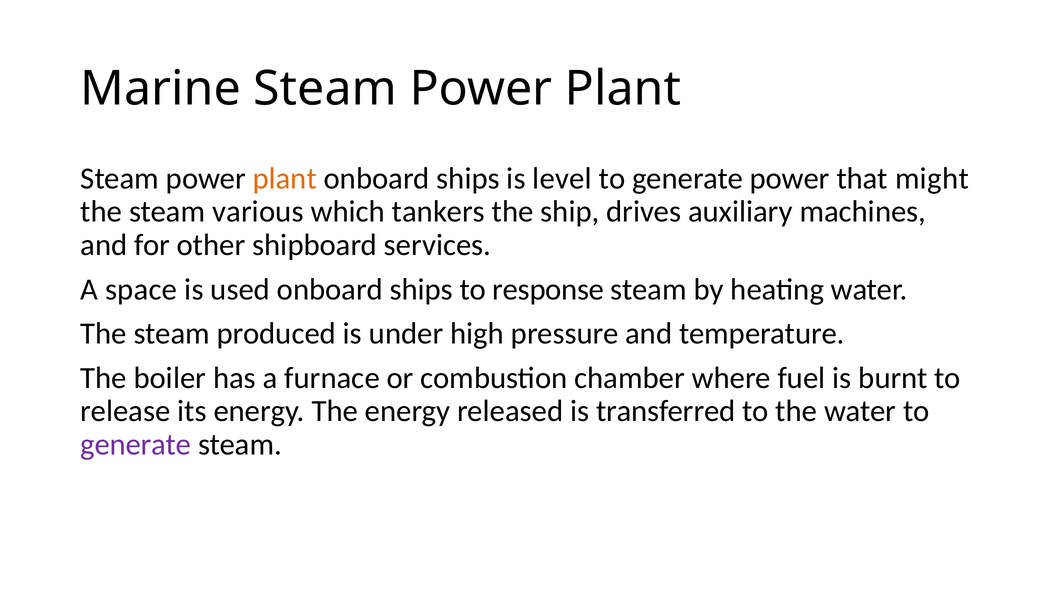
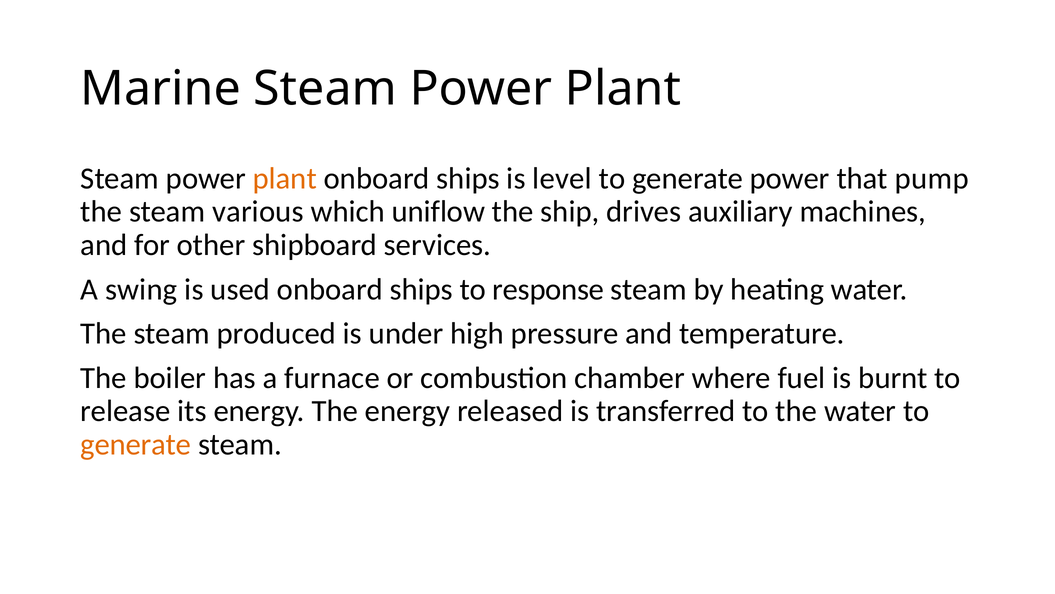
might: might -> pump (932, 178)
tankers: tankers -> uniflow (438, 212)
space: space -> swing (141, 289)
generate colour: purple -> orange (136, 444)
